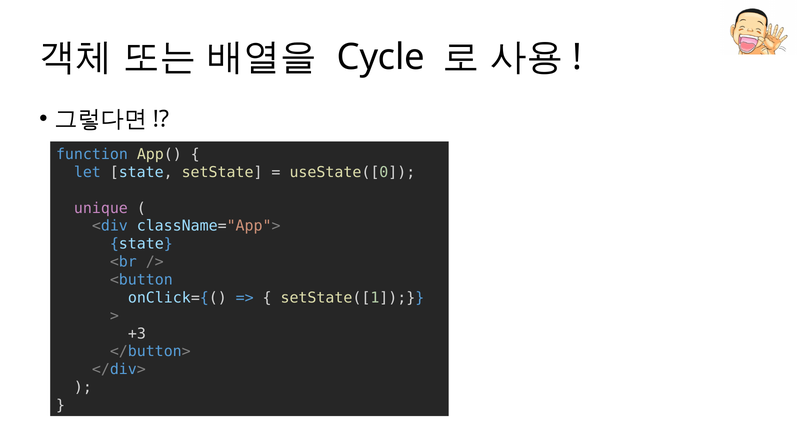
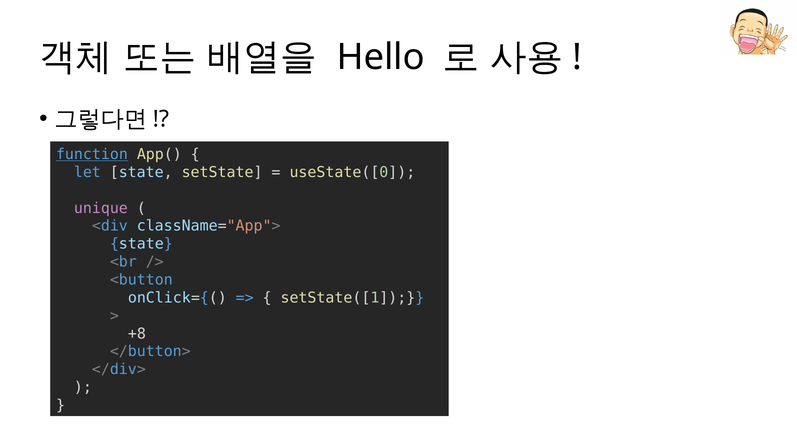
Cycle: Cycle -> Hello (381, 57)
function underline: none -> present (92, 154)
+3: +3 -> +8 (137, 334)
